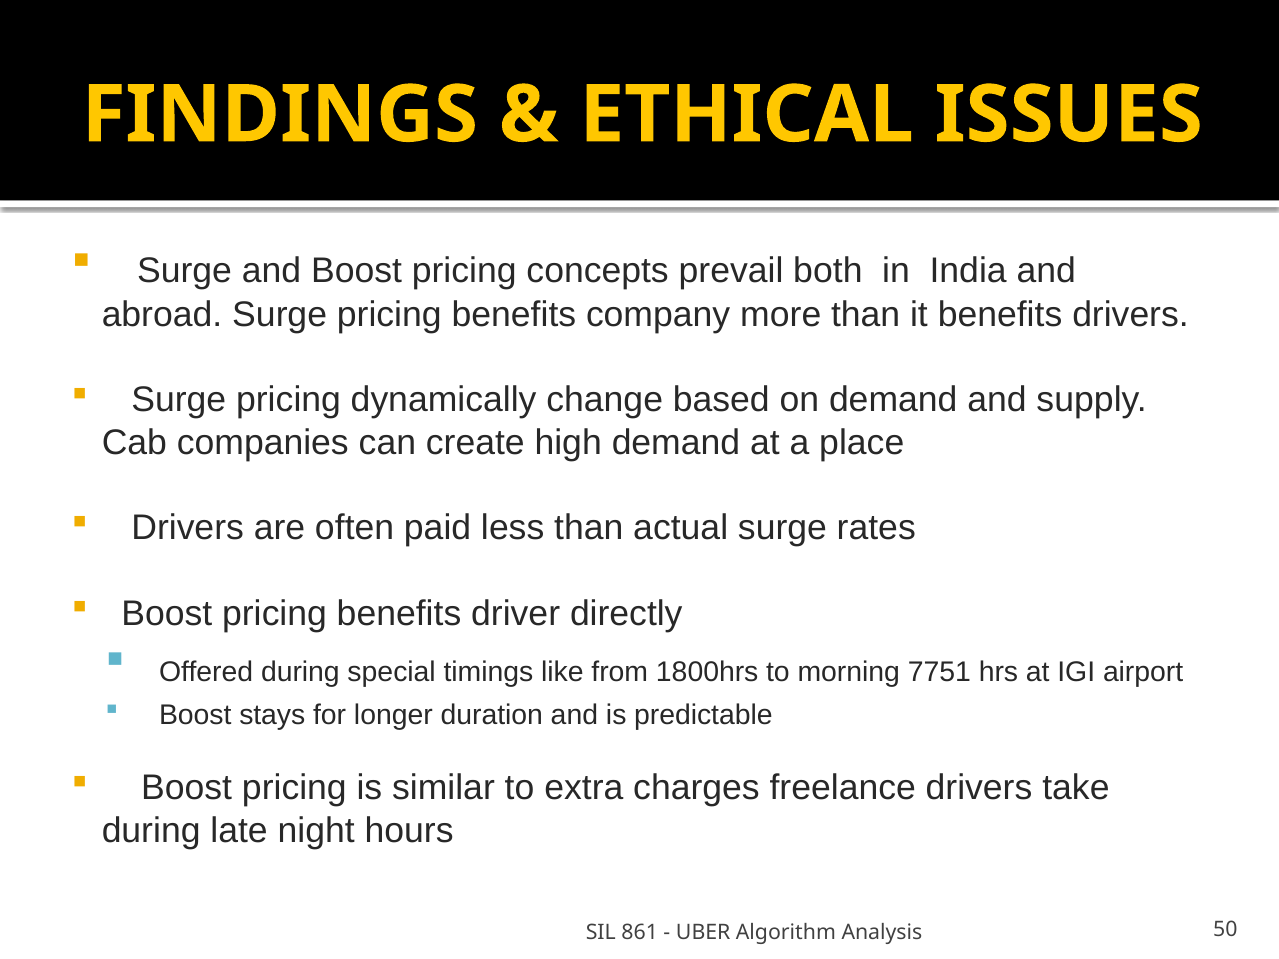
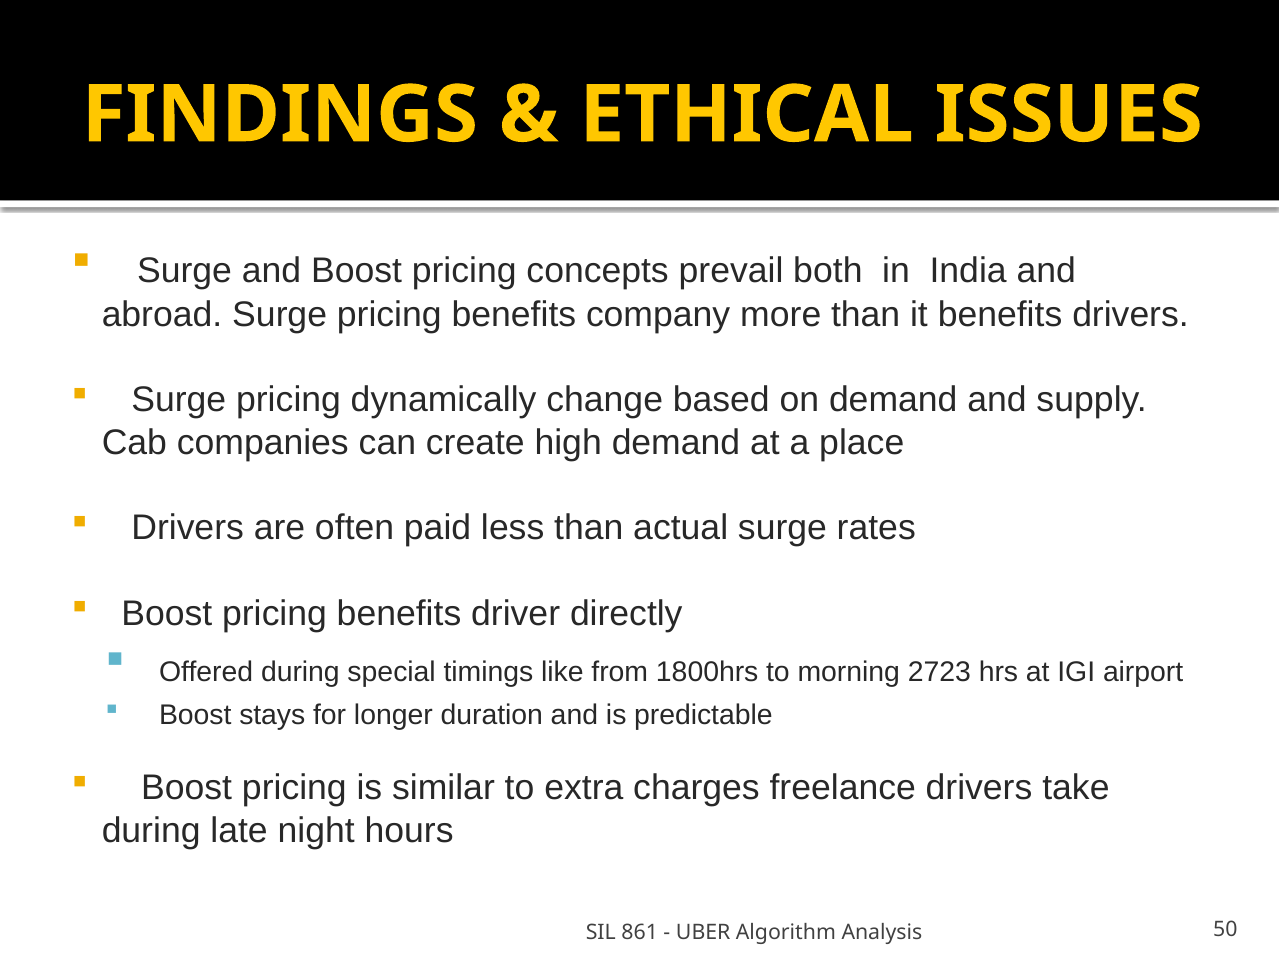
7751: 7751 -> 2723 (939, 672)
